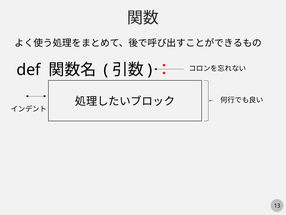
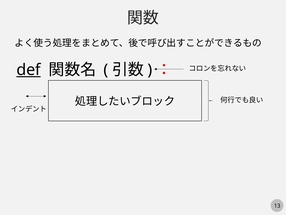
def underline: none -> present (29, 70)
